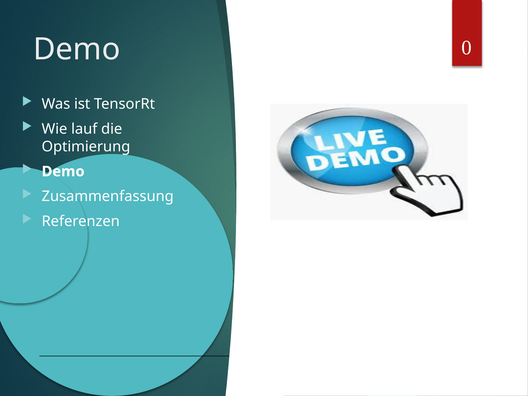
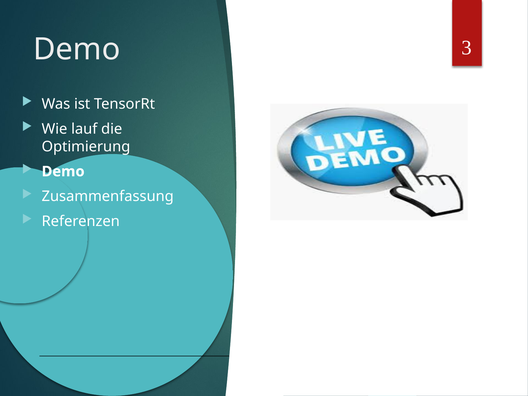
0: 0 -> 3 (467, 48)
